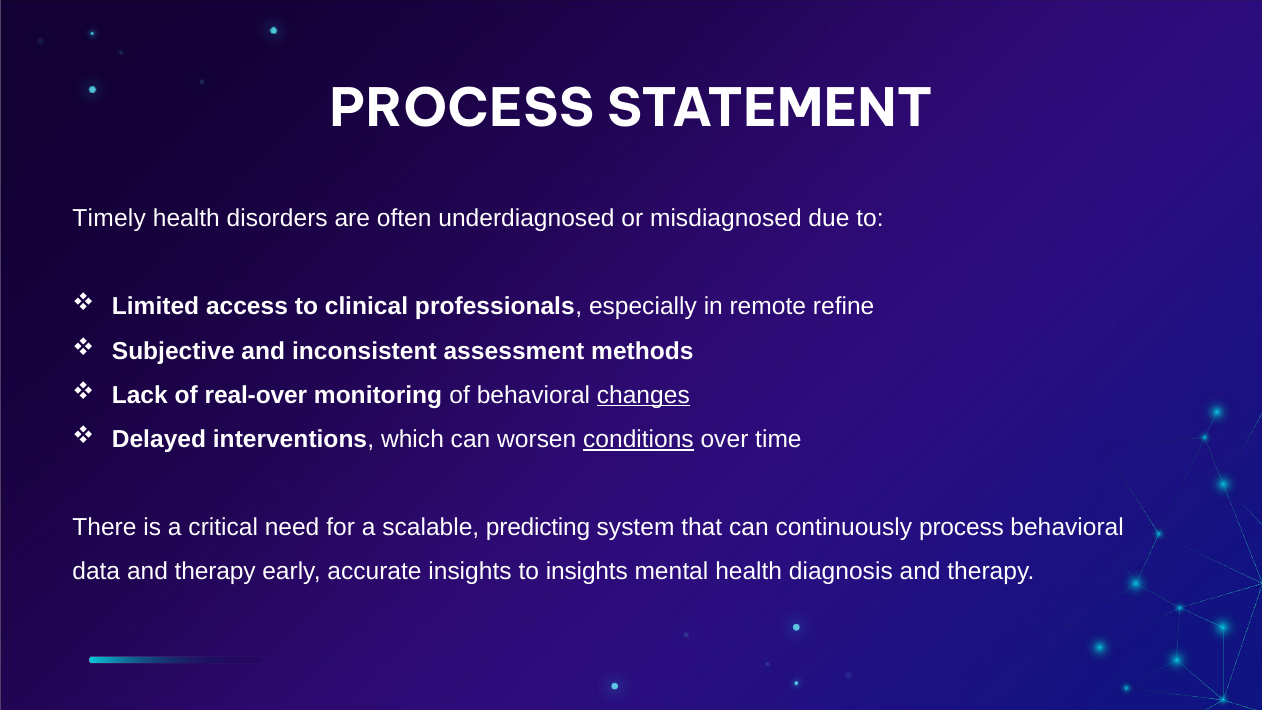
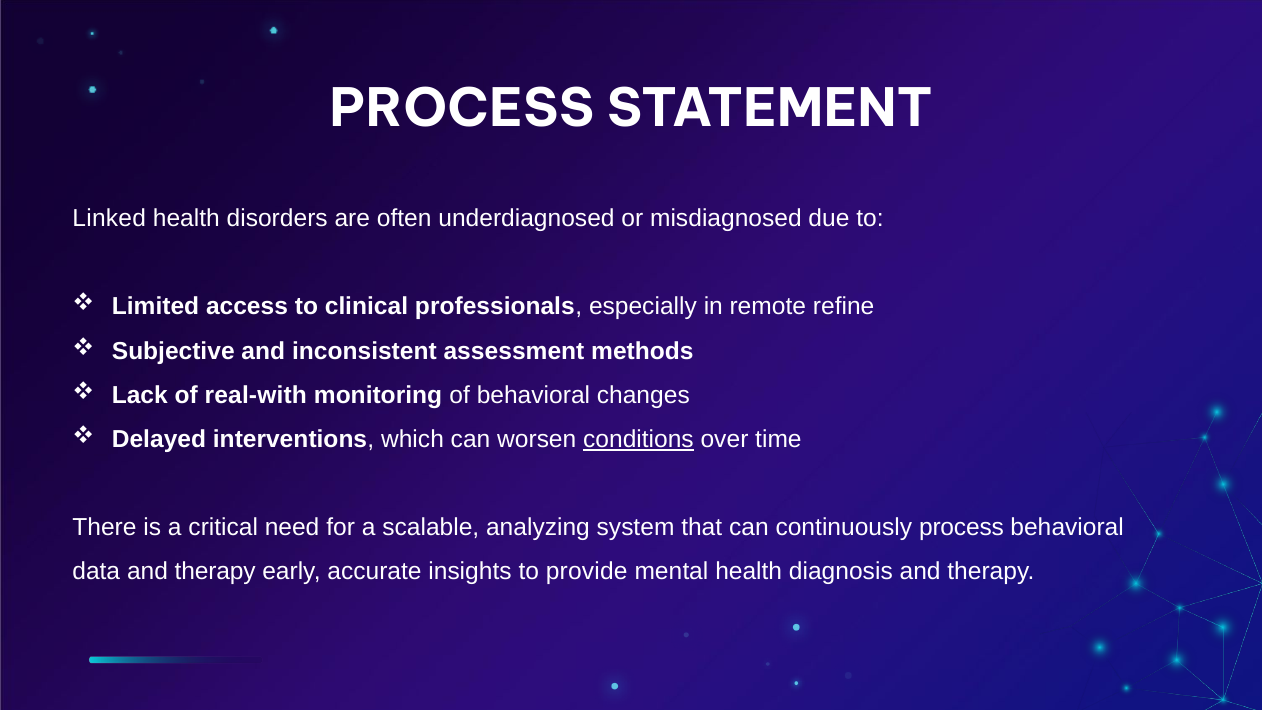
Timely: Timely -> Linked (109, 218)
real-over: real-over -> real-with (256, 395)
changes underline: present -> none (643, 395)
predicting: predicting -> analyzing (538, 528)
to insights: insights -> provide (587, 572)
